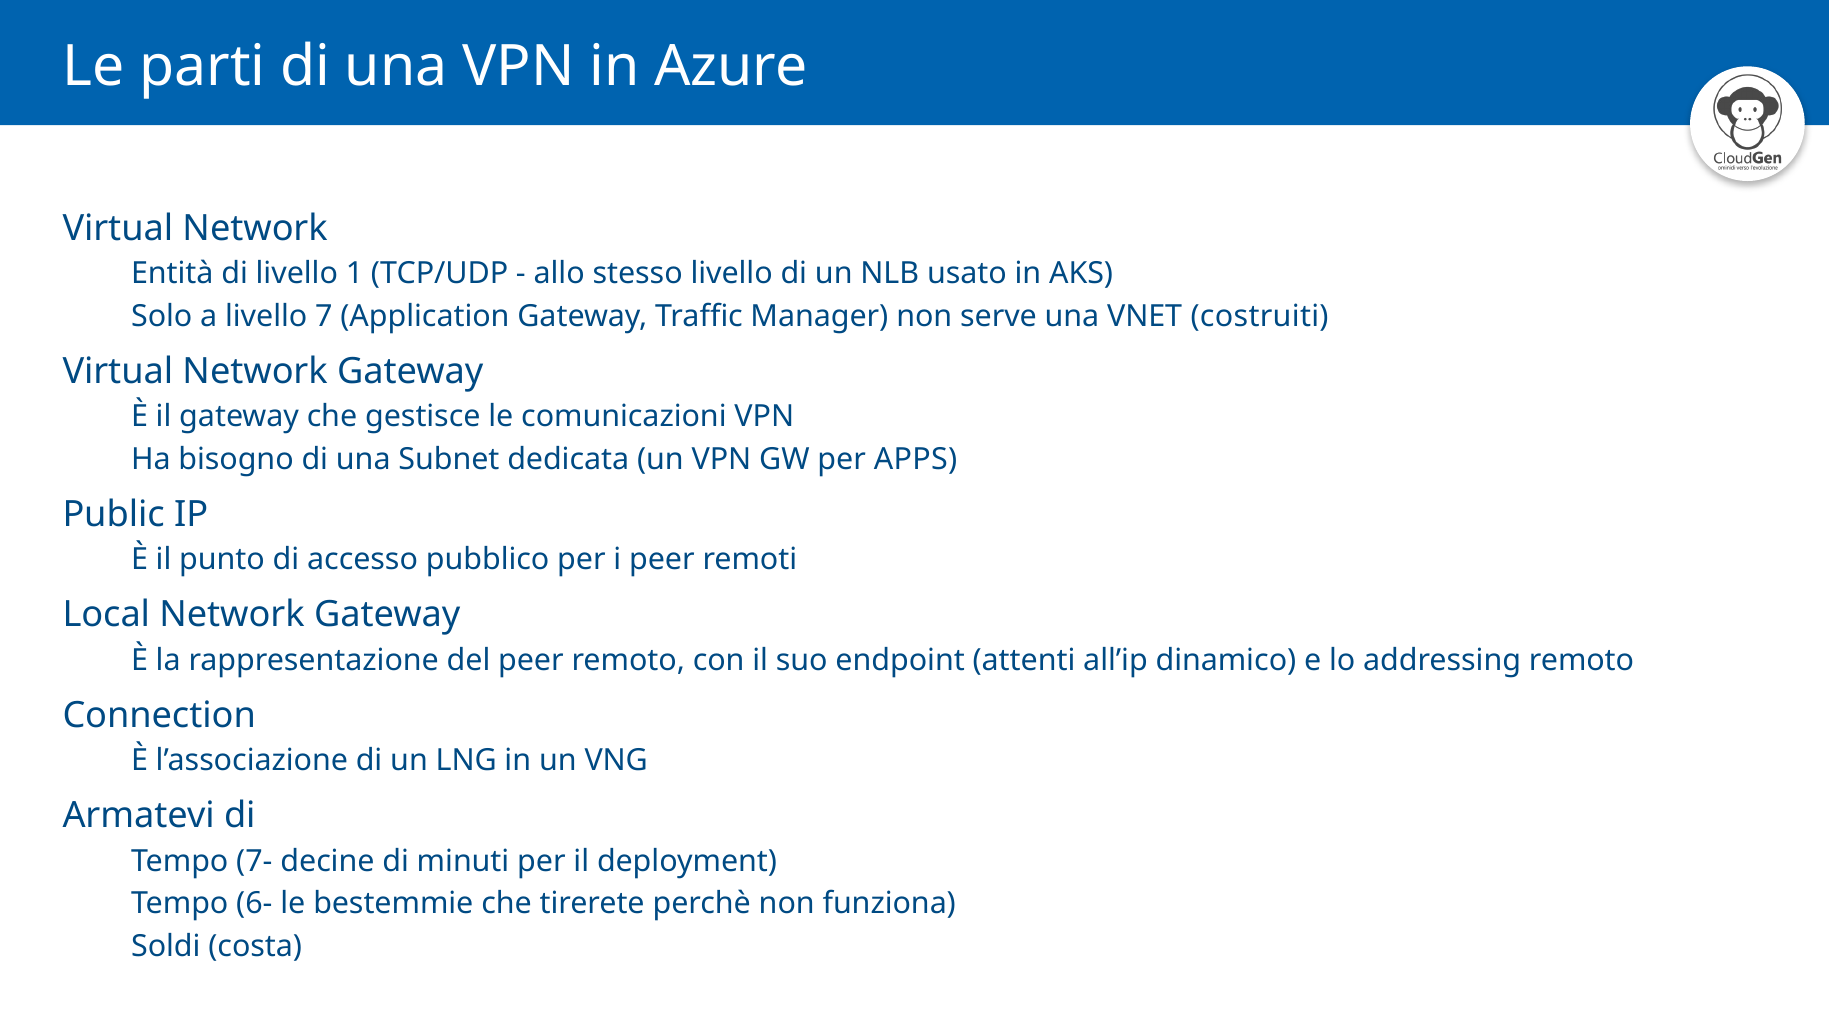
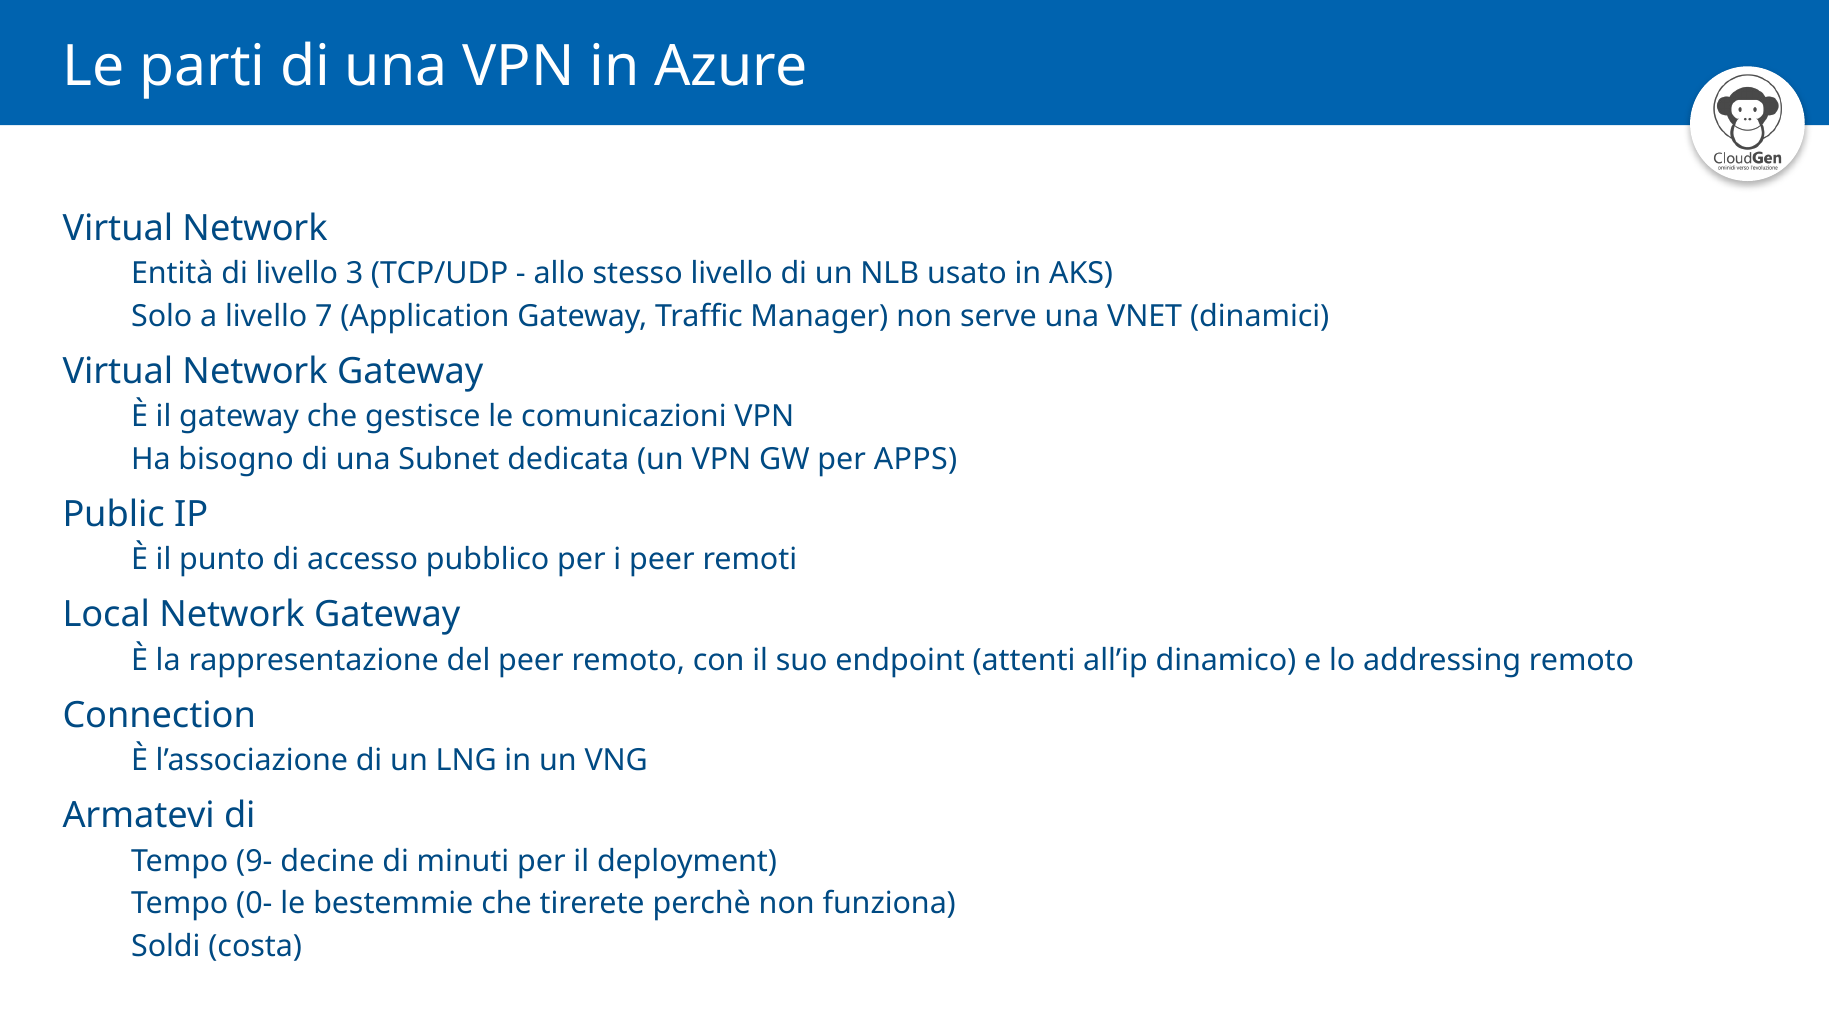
1: 1 -> 3 (355, 274)
costruiti: costruiti -> dinamici (1260, 316)
7-: 7- -> 9- (254, 861)
6-: 6- -> 0- (254, 904)
